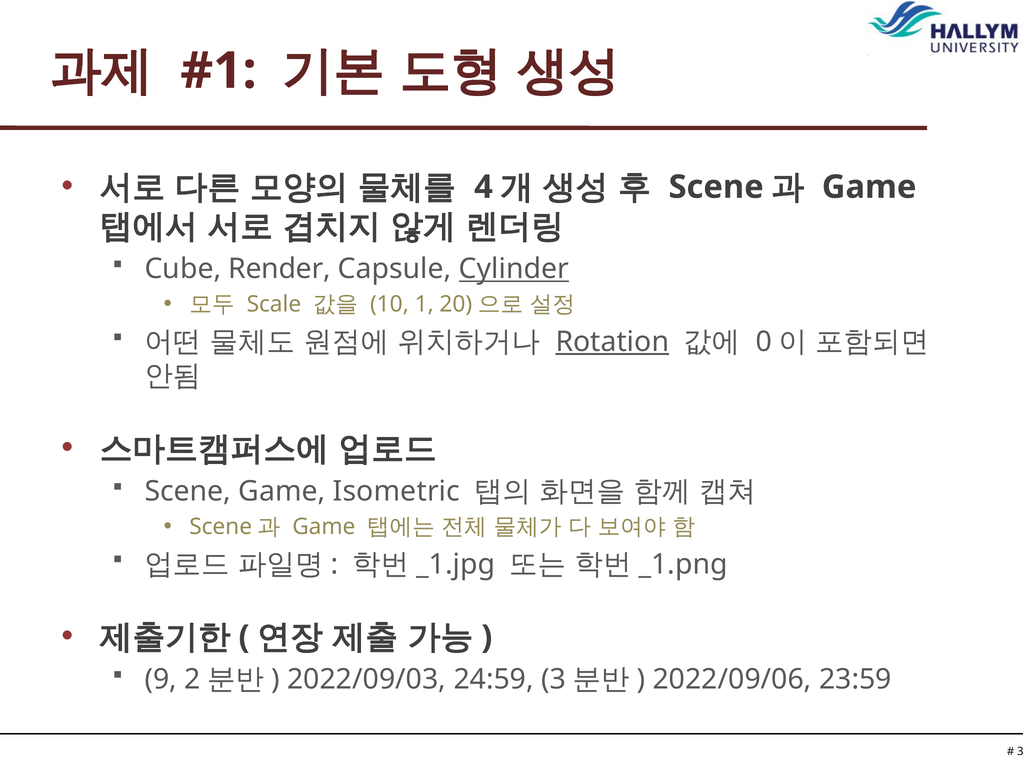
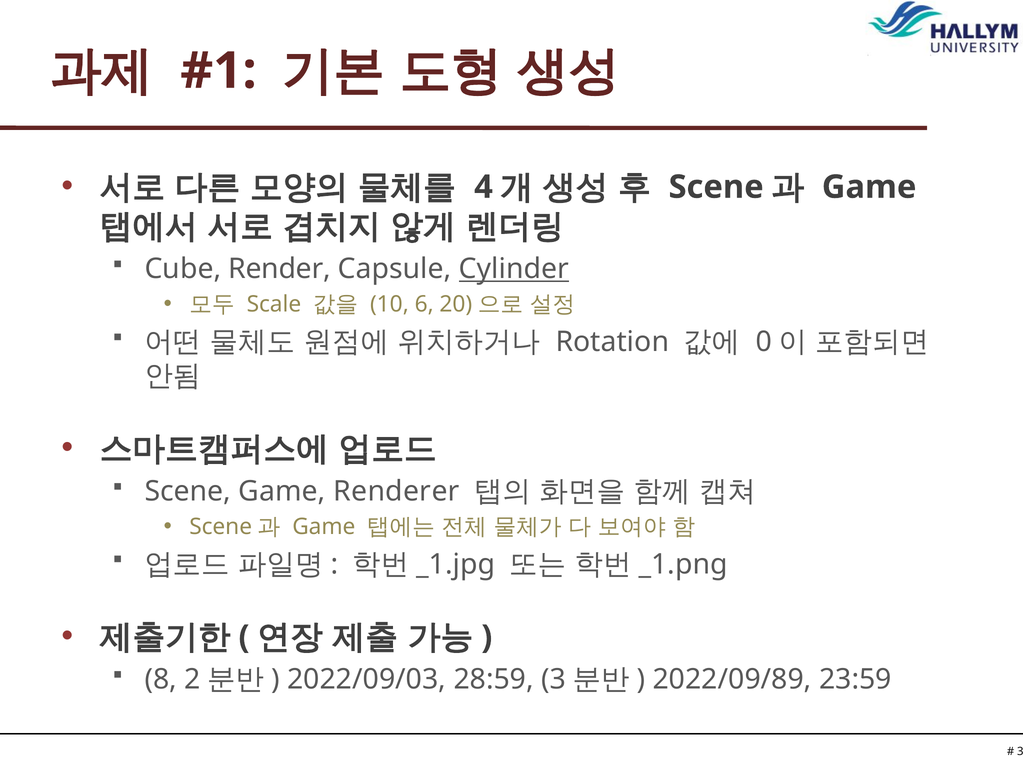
1: 1 -> 6 (424, 304)
Rotation underline: present -> none (612, 341)
Isometric: Isometric -> Renderer (396, 491)
9: 9 -> 8 (161, 679)
24:59: 24:59 -> 28:59 (494, 679)
2022/09/06: 2022/09/06 -> 2022/09/89 (732, 679)
